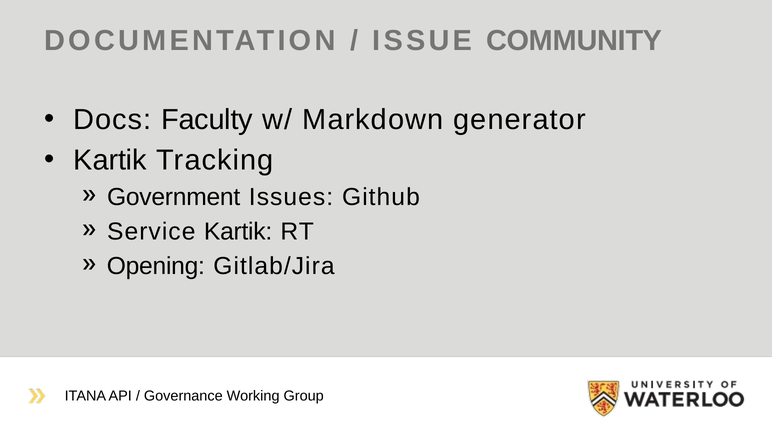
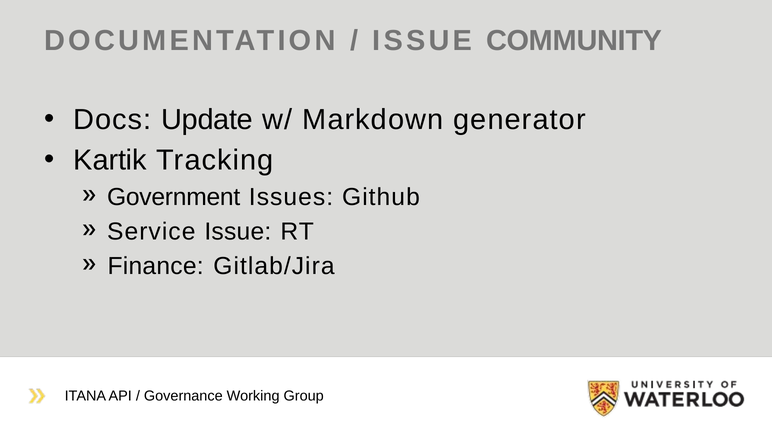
Faculty: Faculty -> Update (207, 120)
Service Kartik: Kartik -> Issue (238, 232)
Opening: Opening -> Finance (156, 266)
